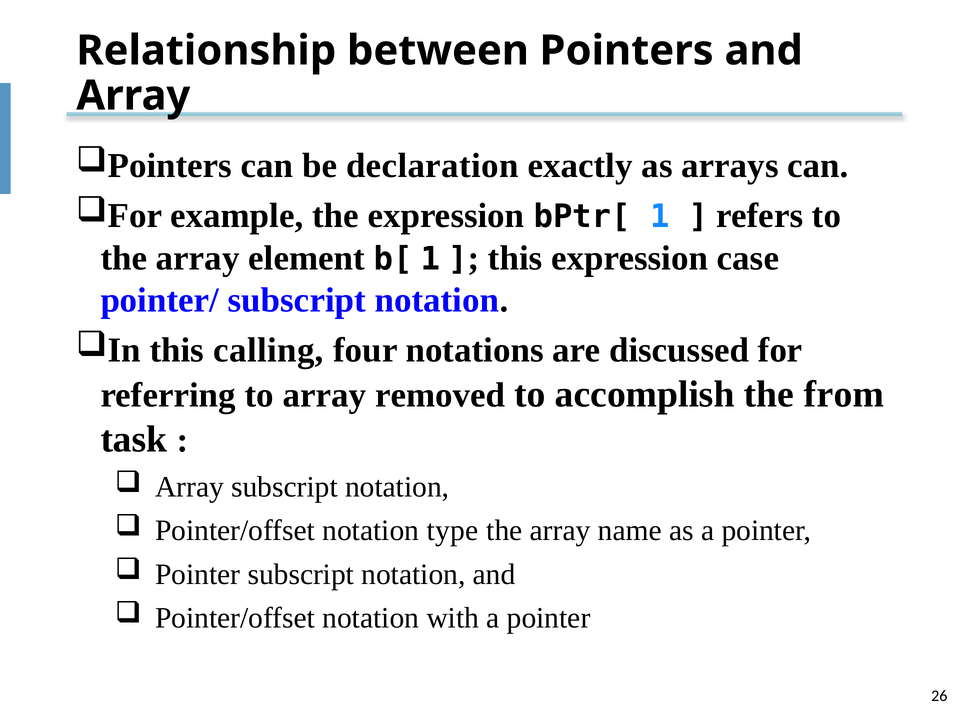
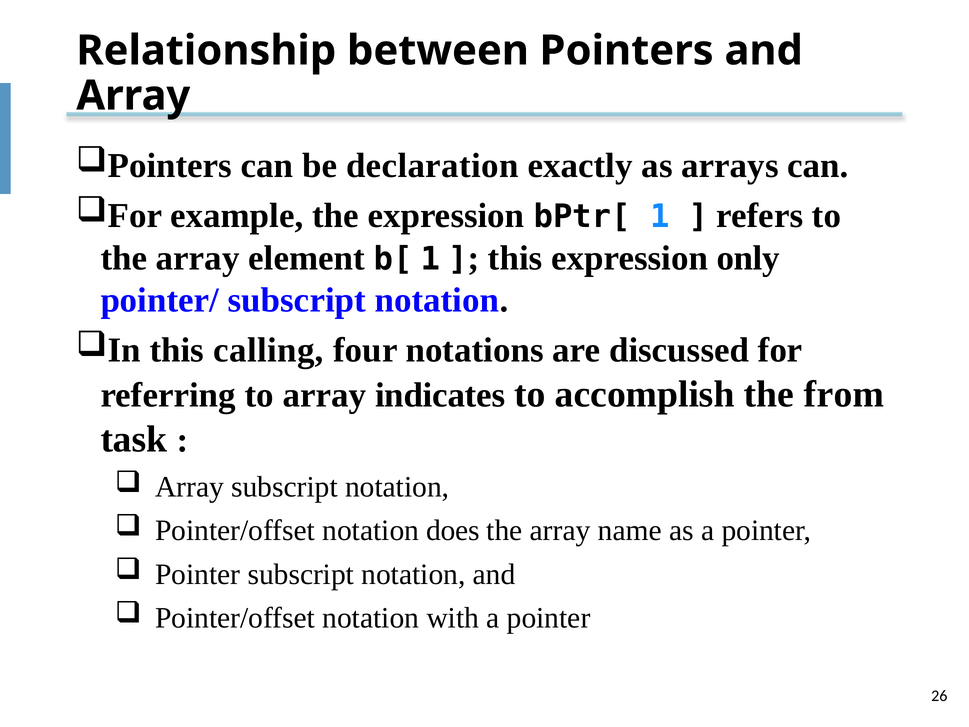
case: case -> only (748, 258)
removed: removed -> indicates (440, 395)
type: type -> does (453, 530)
